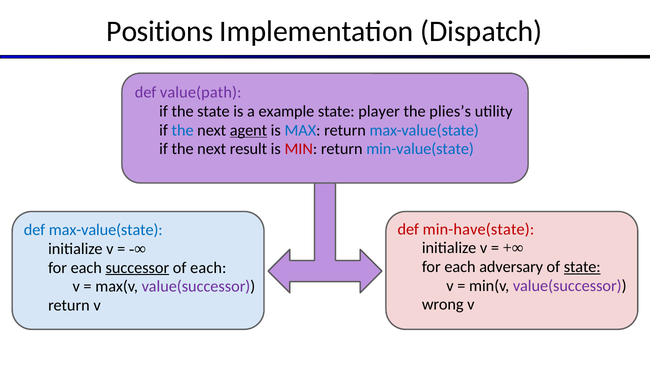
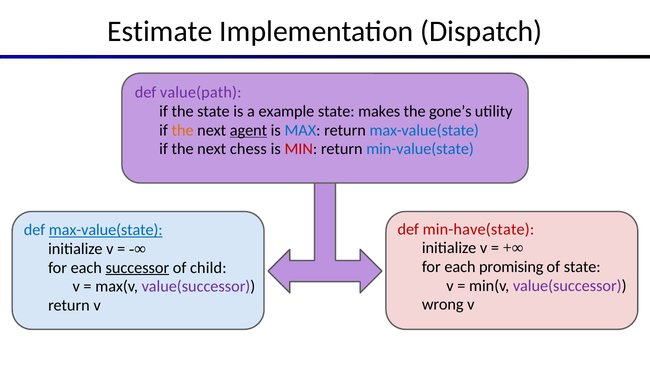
Positions: Positions -> Estimate (160, 31)
player: player -> makes (379, 111)
plies’s: plies’s -> gone’s (450, 111)
the colour: blue -> orange (183, 130)
result: result -> chess (248, 149)
max-value(state underline: none -> present (106, 230)
adversary: adversary -> promising (511, 267)
state underline: present -> none (582, 267)
of each: each -> child (208, 267)
